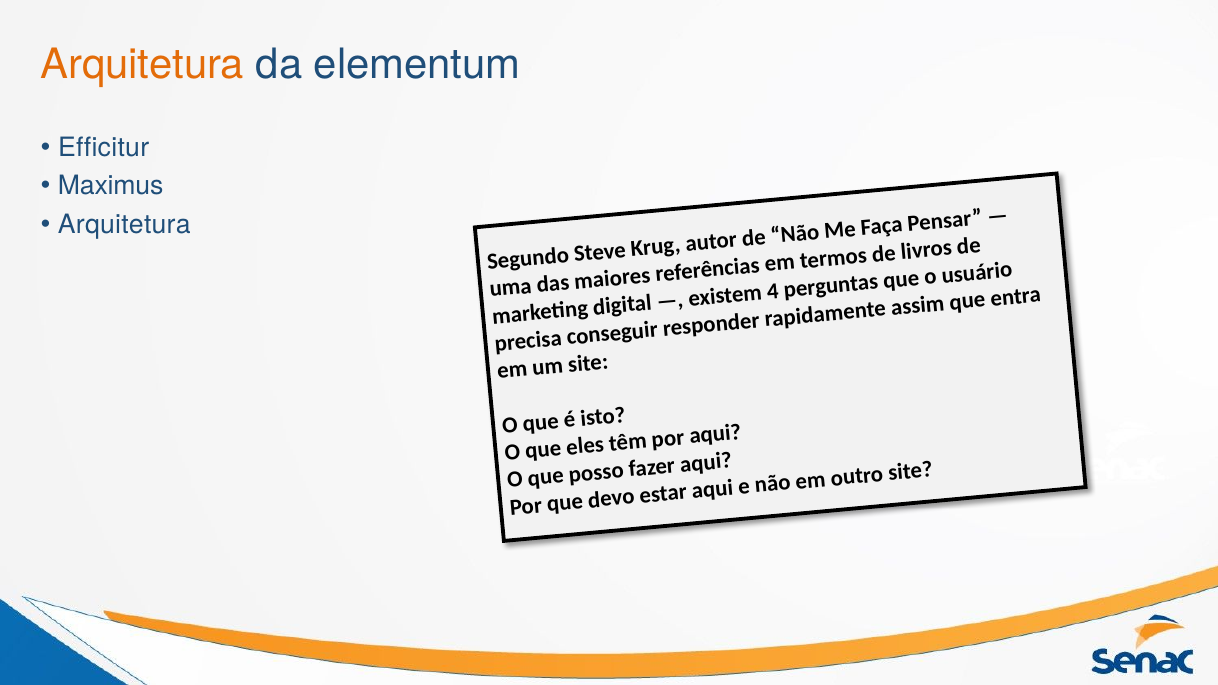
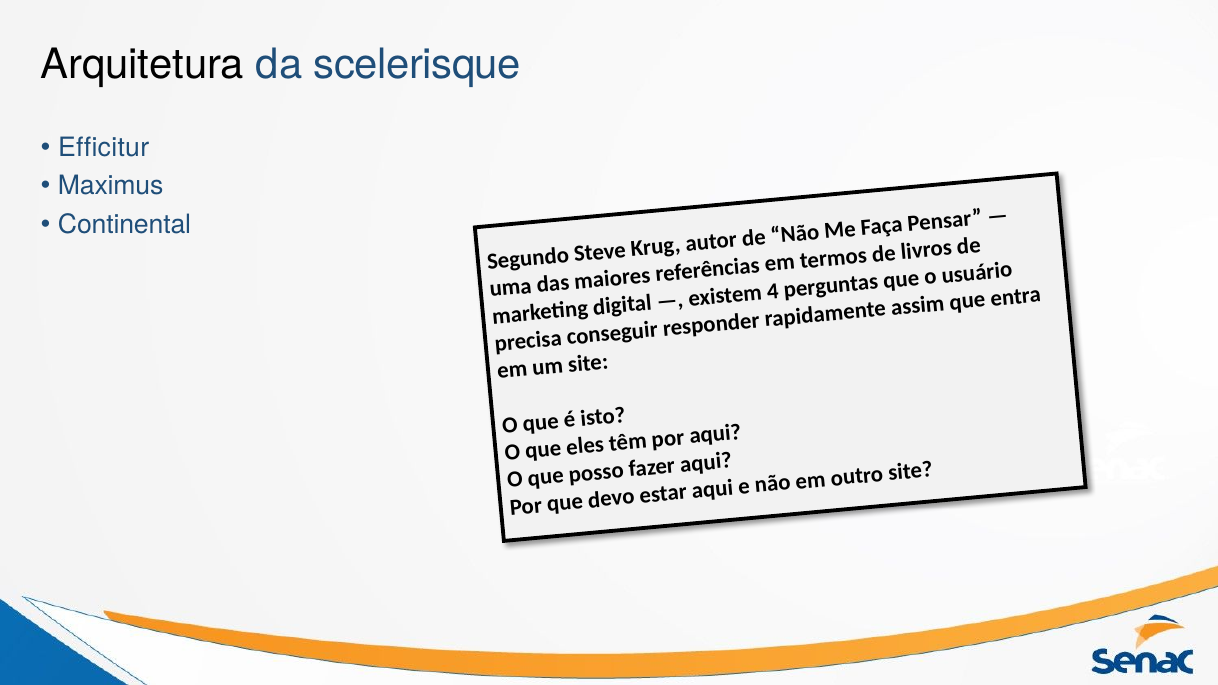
Arquitetura colour: orange -> black (143, 65)
elementum: elementum -> scelerisque (417, 65)
Arquitetura: Arquitetura -> Continental (125, 224)
